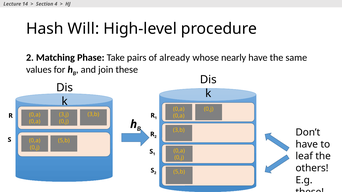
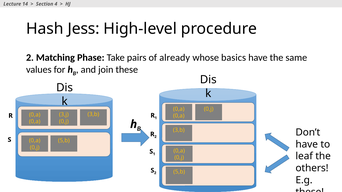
Will: Will -> Jess (84, 29)
nearly: nearly -> basics (234, 58)
